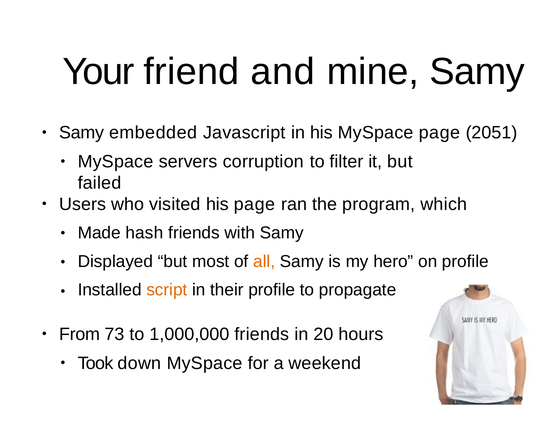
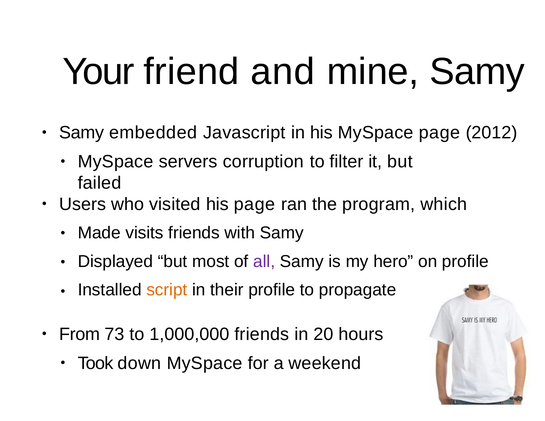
2051: 2051 -> 2012 (492, 133)
hash: hash -> visits (145, 233)
all colour: orange -> purple (264, 262)
